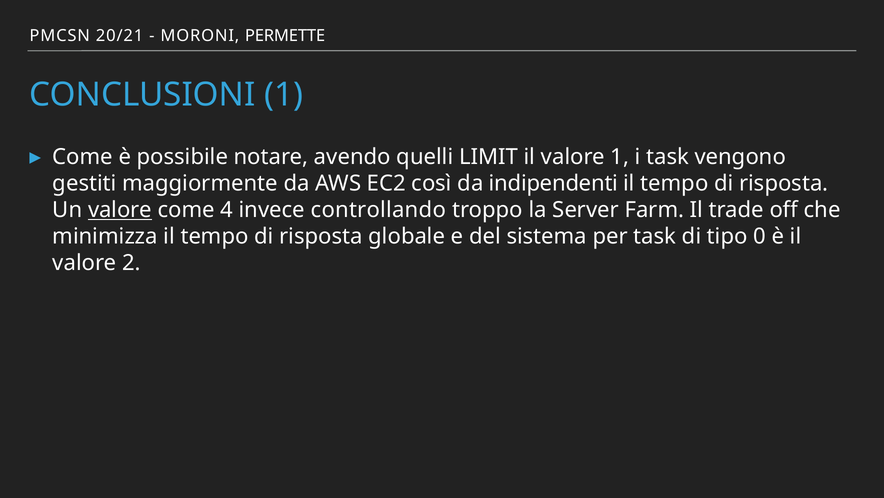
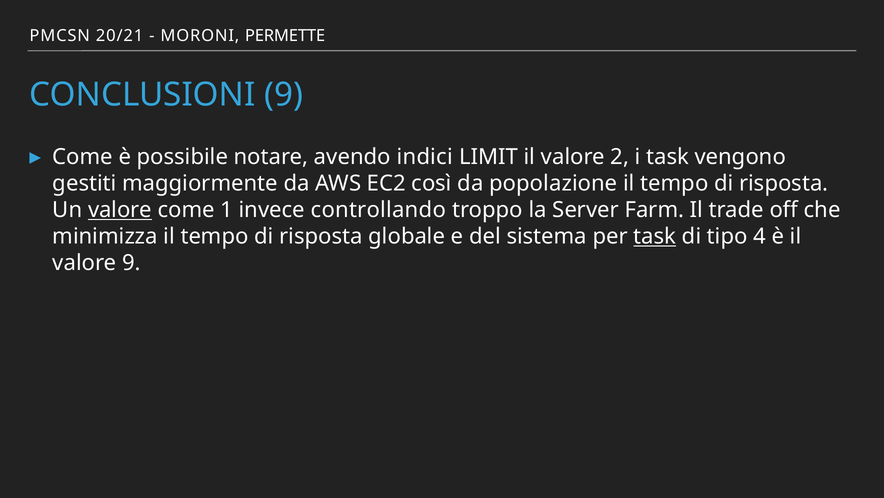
CONCLUSIONI 1: 1 -> 9 (284, 95)
quelli: quelli -> indici (425, 157)
valore 1: 1 -> 2 (620, 157)
indipendenti: indipendenti -> popolazione (553, 183)
4: 4 -> 1 (227, 210)
task underline: none -> present (655, 236)
0: 0 -> 4 (760, 236)
valore 2: 2 -> 9 (131, 263)
